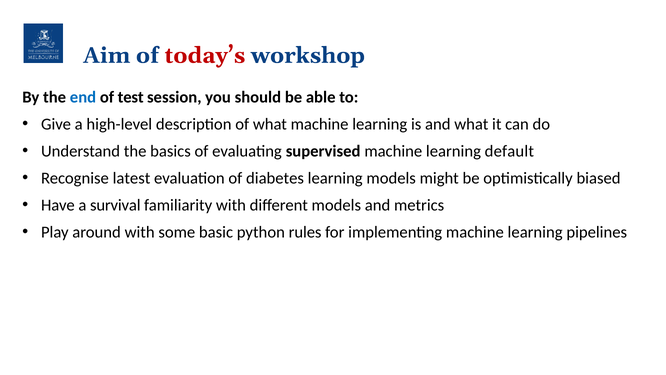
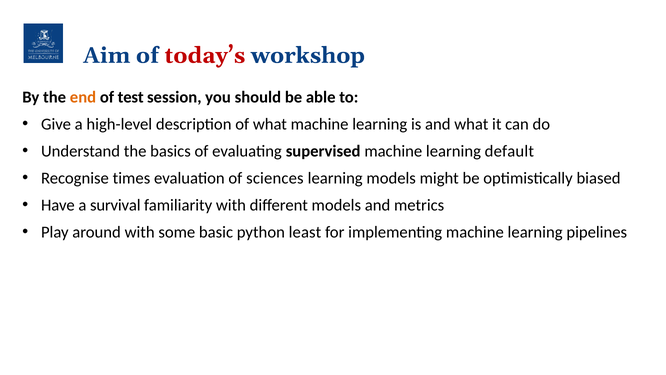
end colour: blue -> orange (83, 97)
latest: latest -> times (131, 178)
diabetes: diabetes -> sciences (275, 178)
rules: rules -> least (305, 232)
